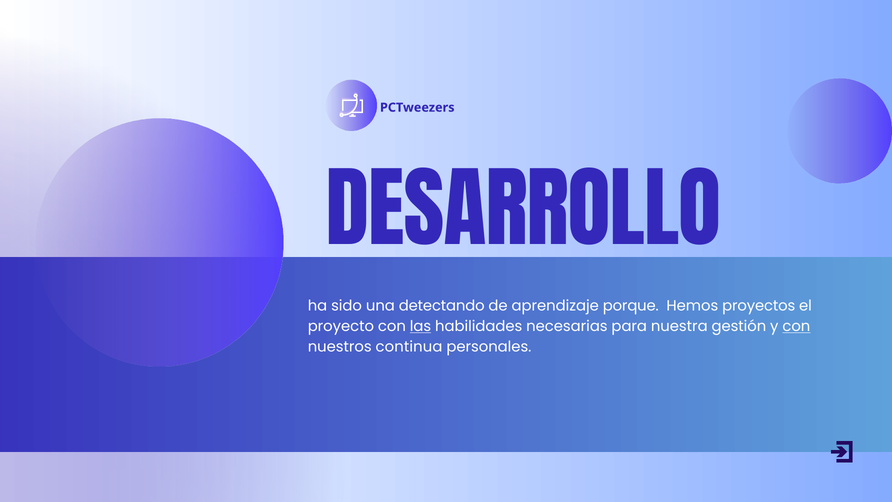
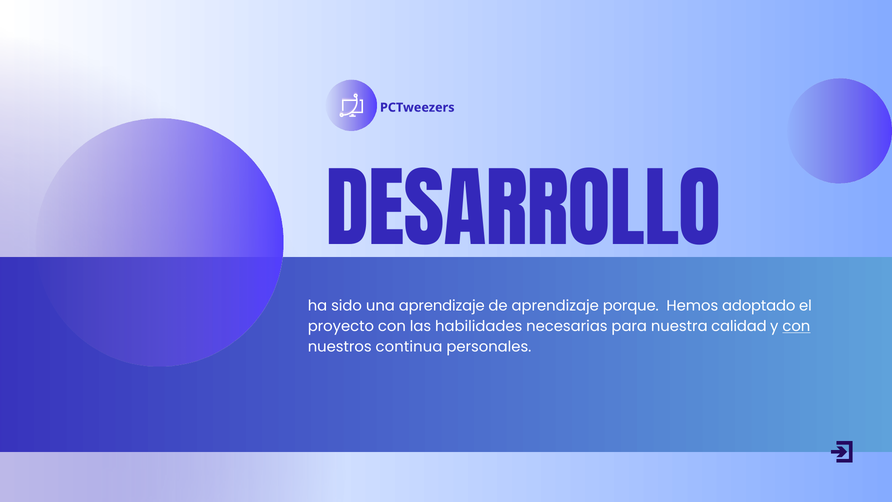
una detectando: detectando -> aprendizaje (442, 306)
proyectos: proyectos -> adoptado (759, 306)
las underline: present -> none (420, 326)
gestión: gestión -> calidad (739, 326)
